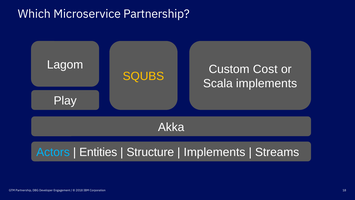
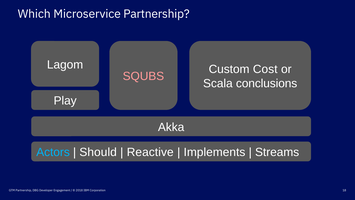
SQUBS colour: yellow -> pink (143, 76)
Scala implements: implements -> conclusions (267, 83)
Entities: Entities -> Should (98, 152)
Structure: Structure -> Reactive (150, 152)
